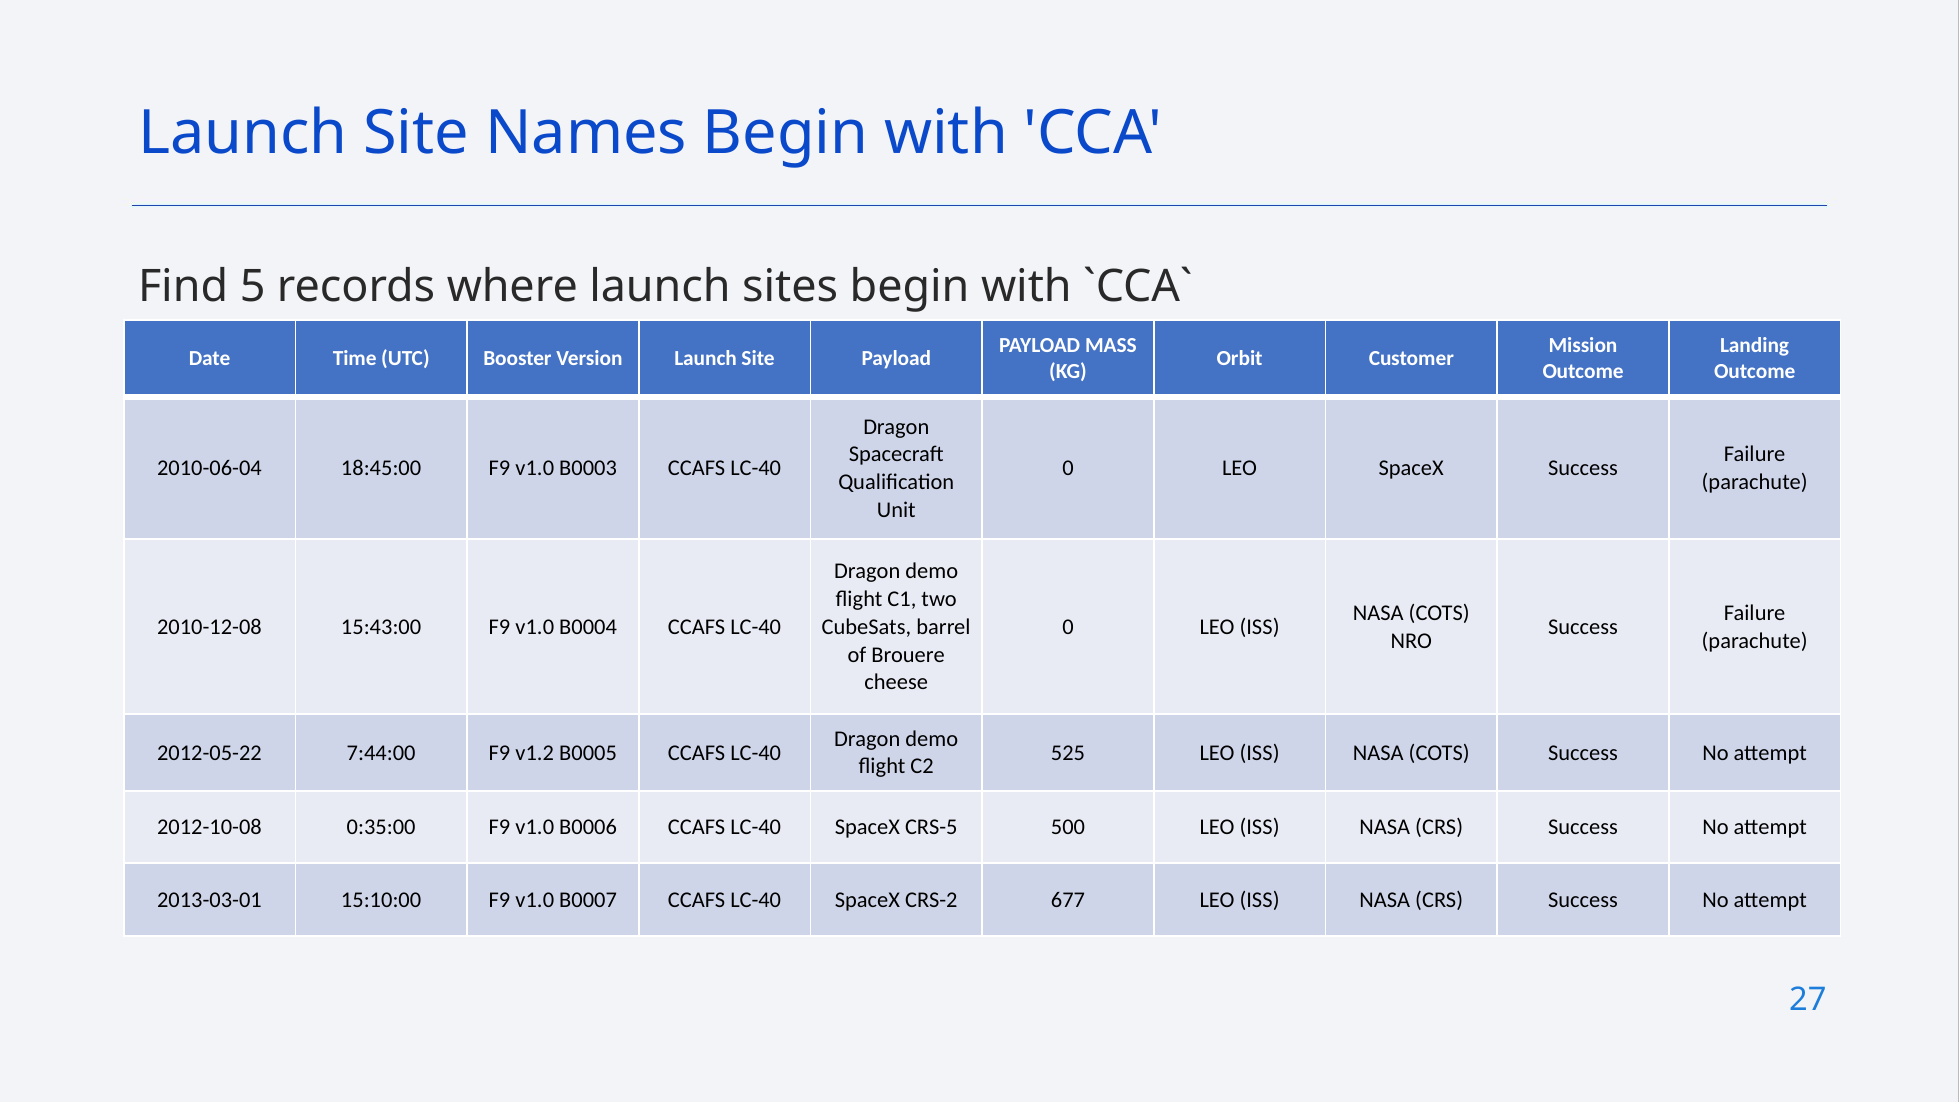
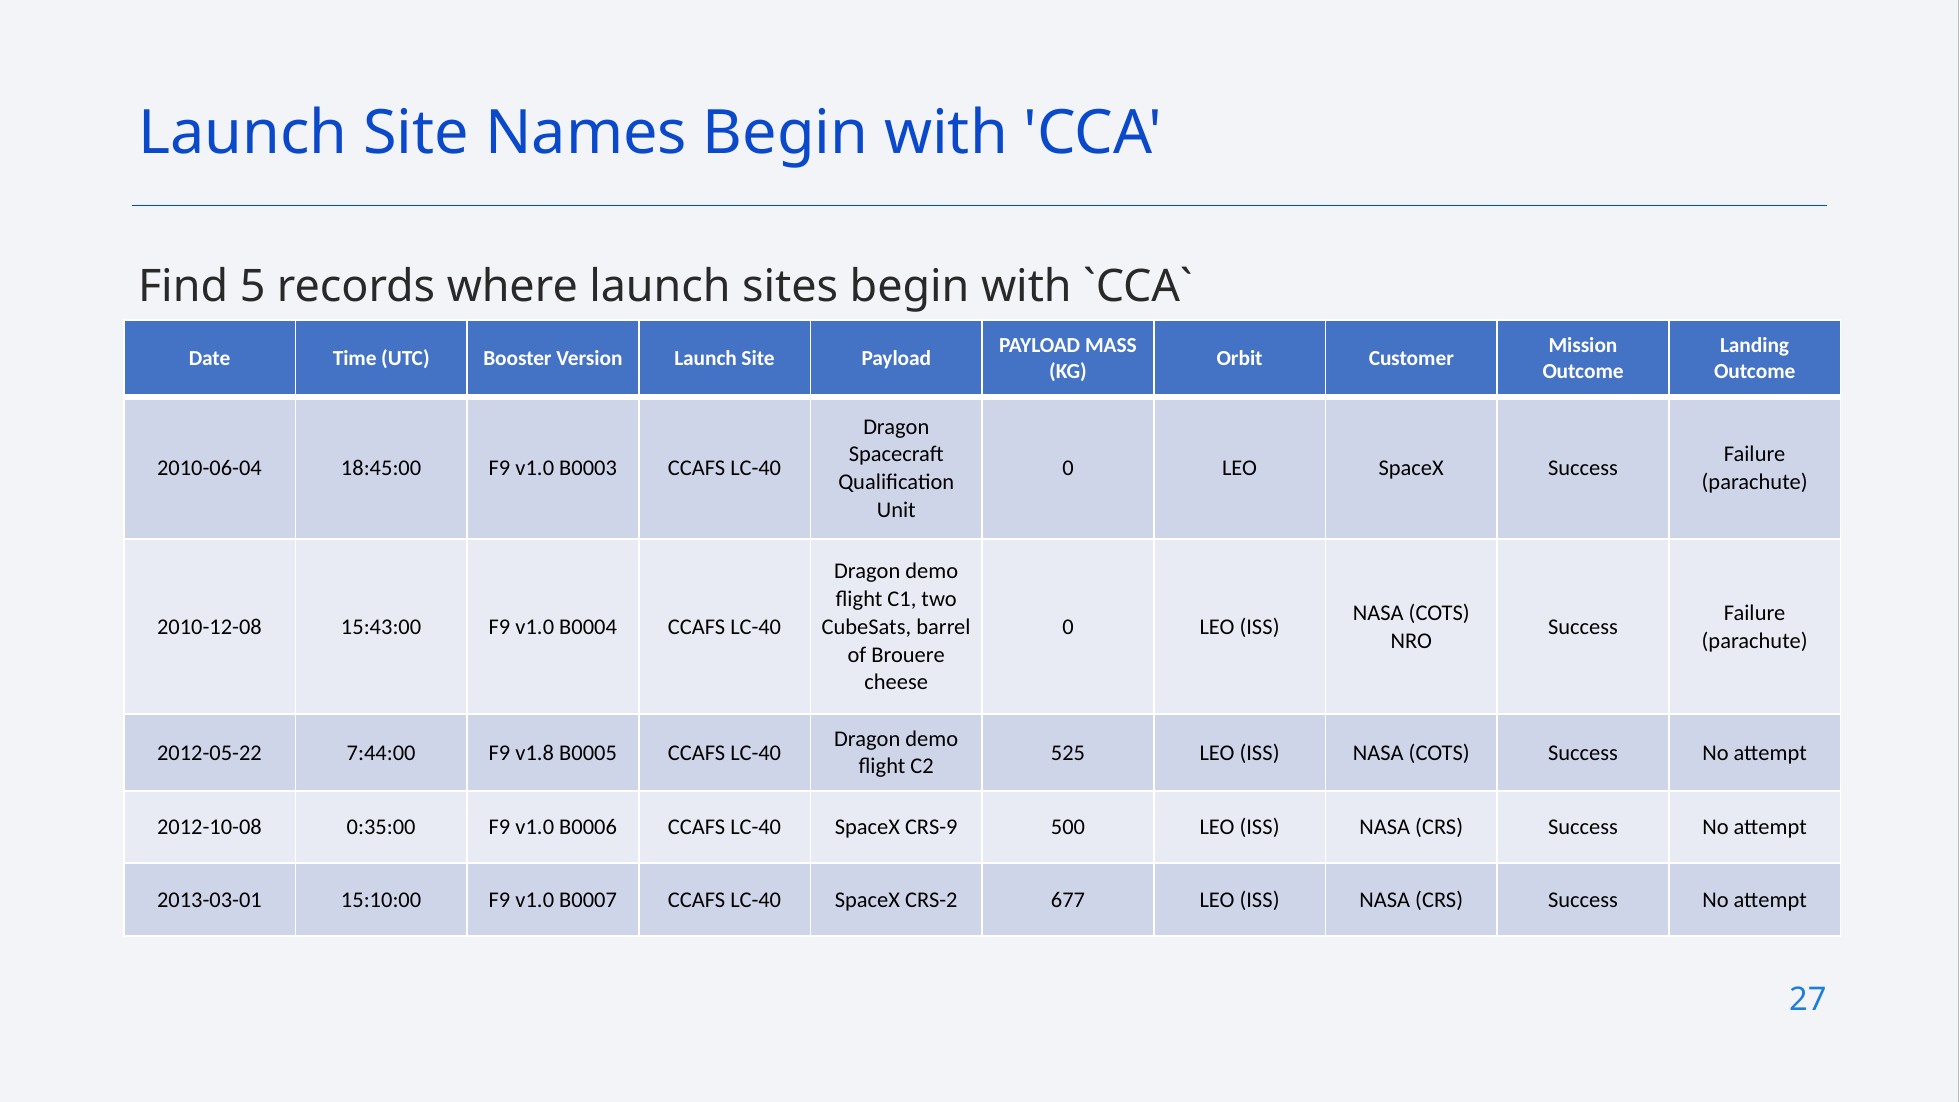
v1.2: v1.2 -> v1.8 (535, 753)
CRS-5: CRS-5 -> CRS-9 (931, 827)
